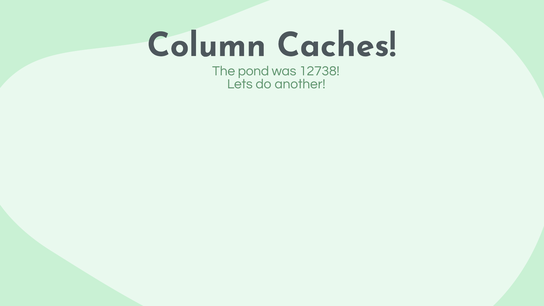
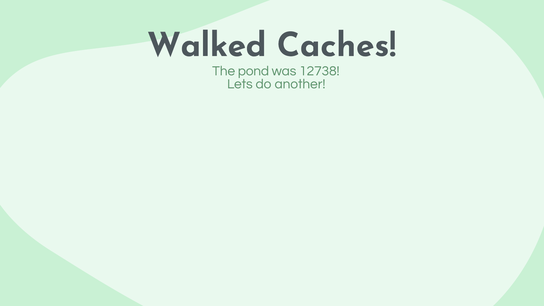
Column: Column -> Walked (207, 45)
